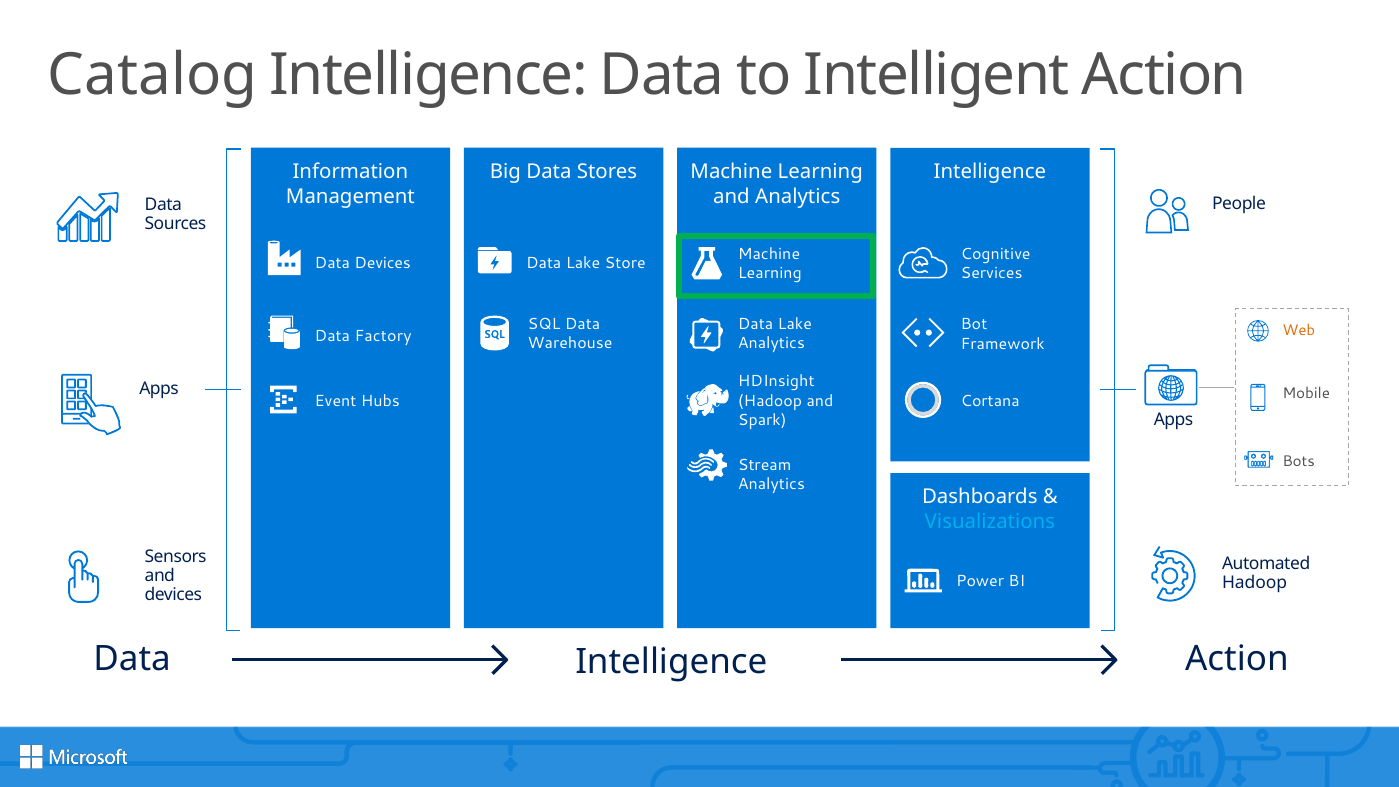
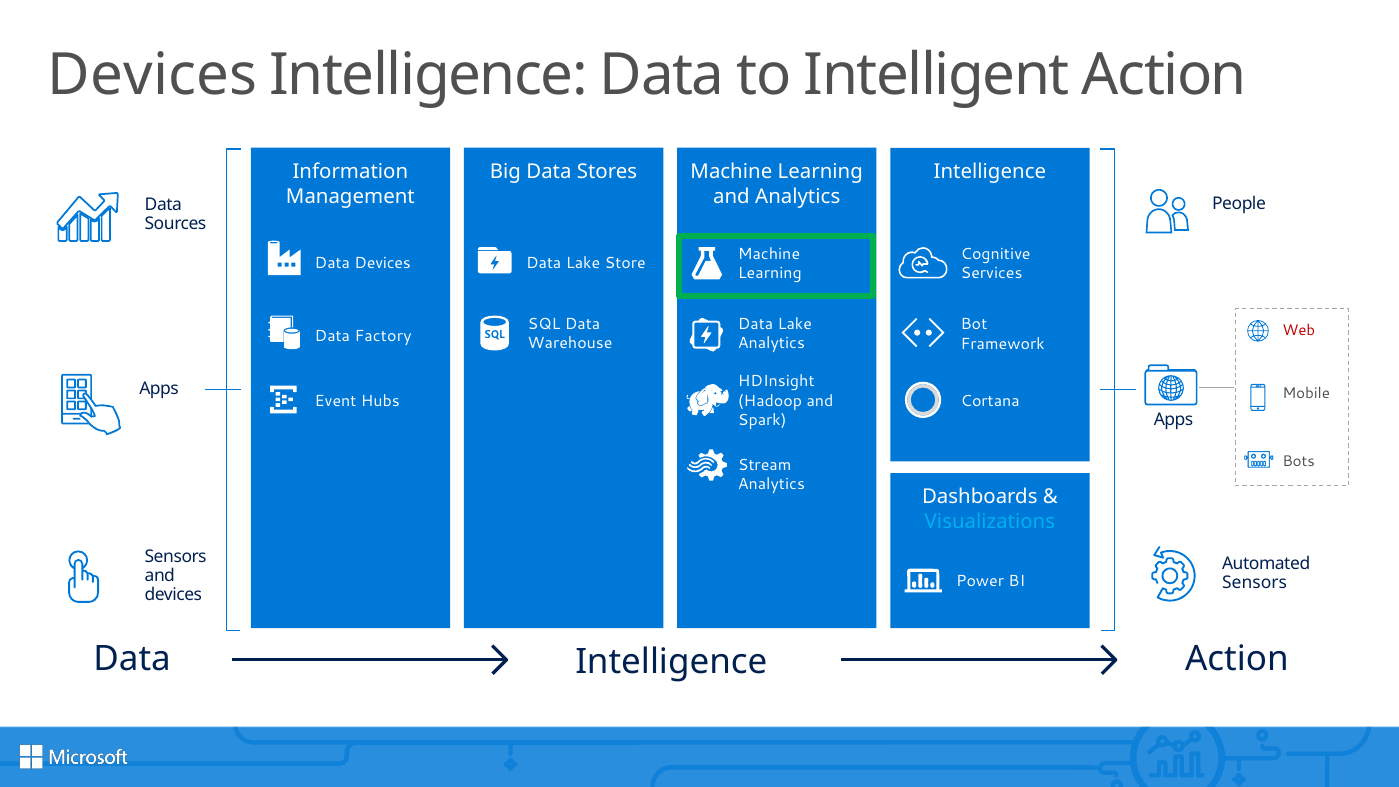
Catalog: Catalog -> Devices (152, 75)
Web colour: orange -> red (1299, 330)
Hadoop: Hadoop -> Sensors (1255, 583)
